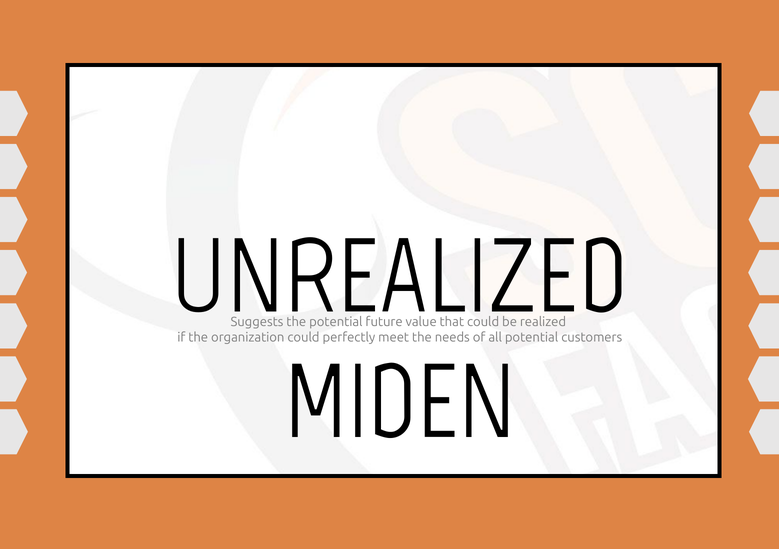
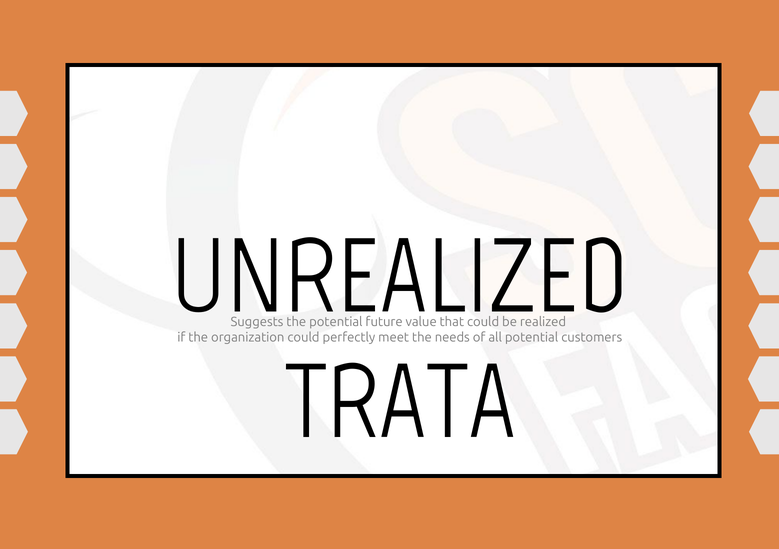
MIDEN: MIDEN -> TRATA (400, 403)
